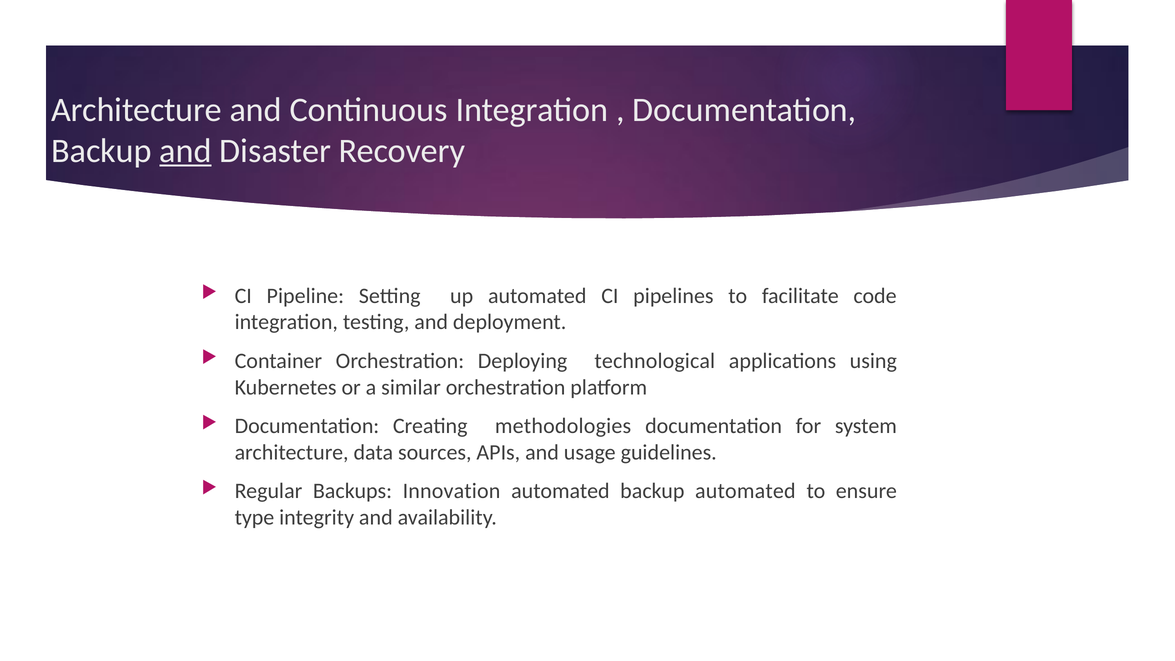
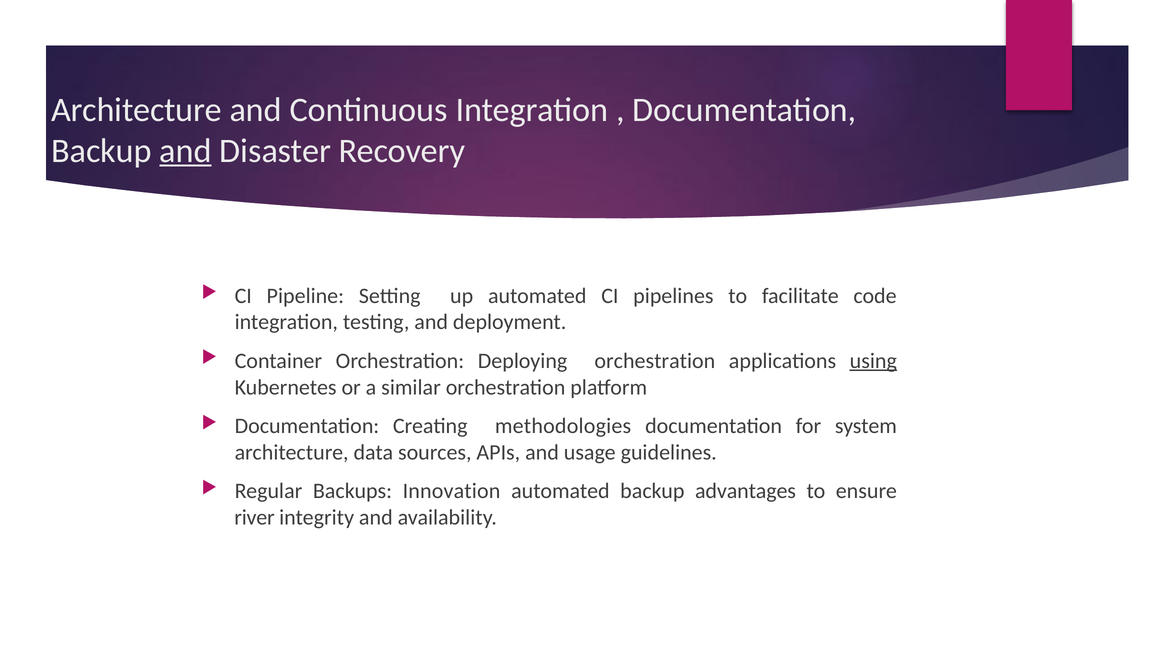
Deploying technological: technological -> orchestration (655, 361)
using underline: none -> present (873, 361)
backup automated: automated -> advantages (746, 491)
type: type -> river (255, 518)
